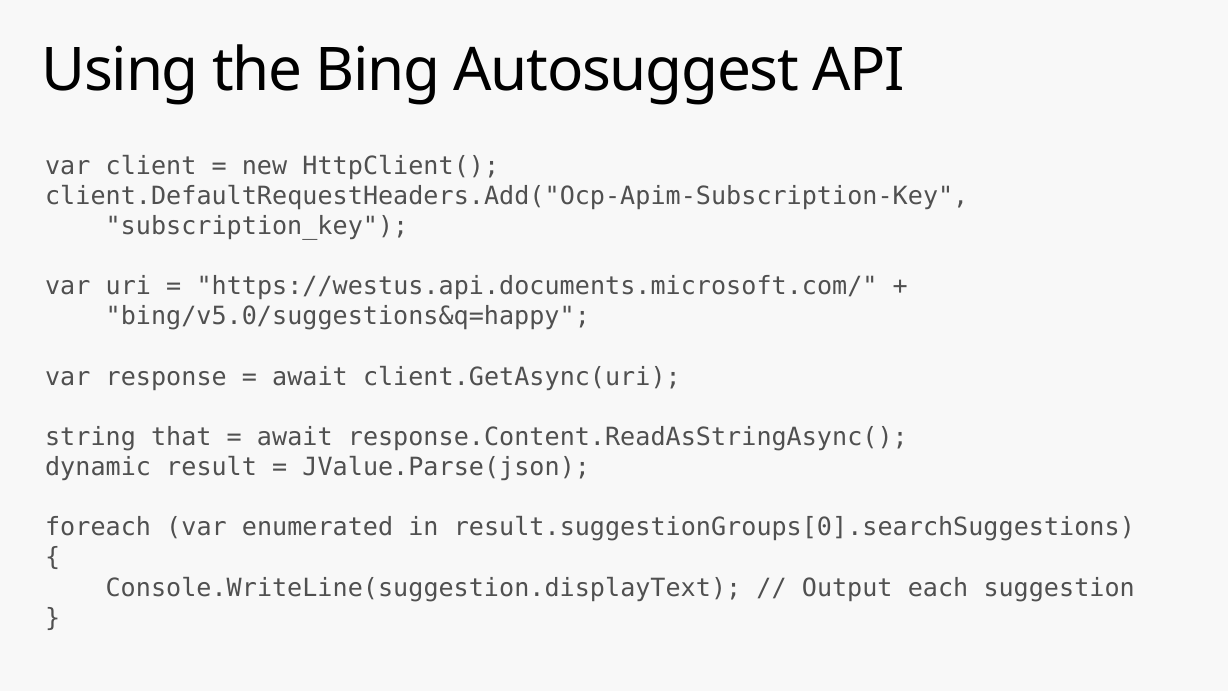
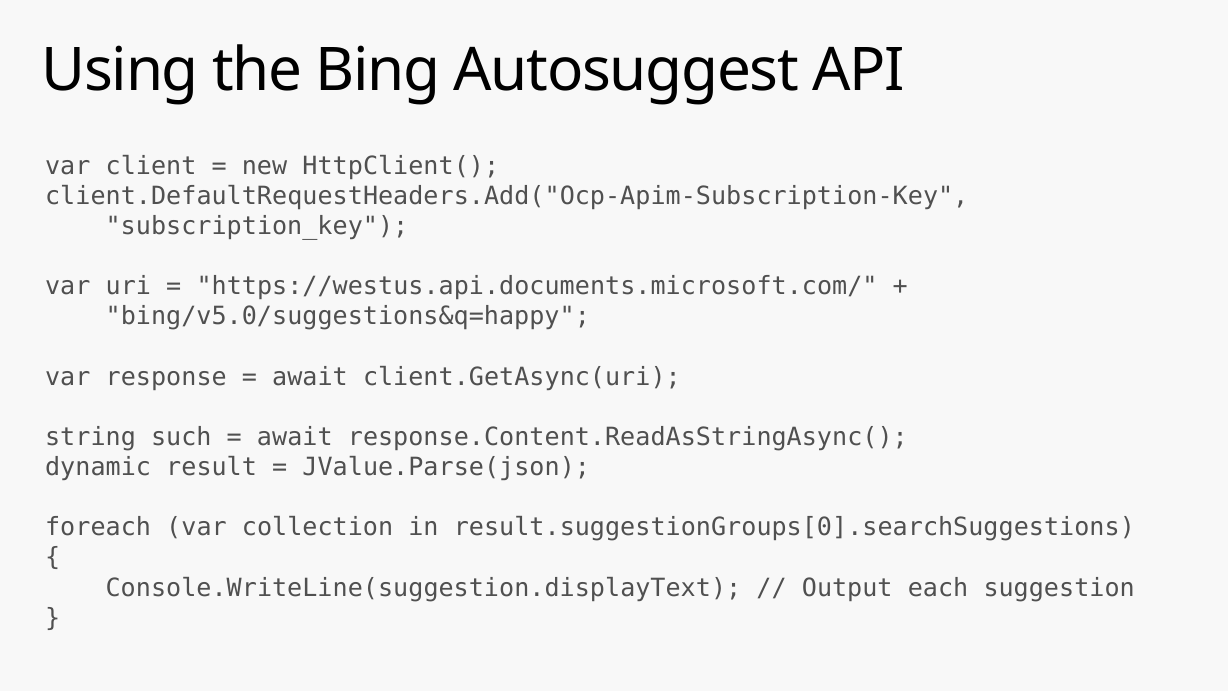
that: that -> such (181, 437)
enumerated: enumerated -> collection (318, 527)
